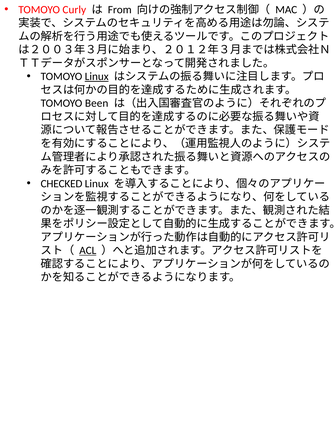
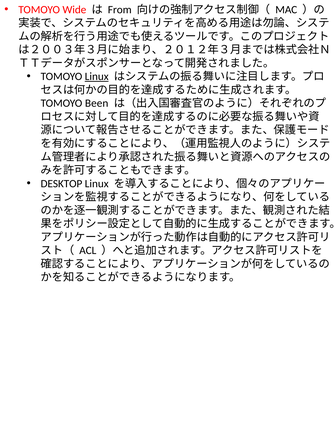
Curly: Curly -> Wide (74, 10)
CHECKED: CHECKED -> DESKTOP (61, 184)
ACL underline: present -> none (88, 251)
